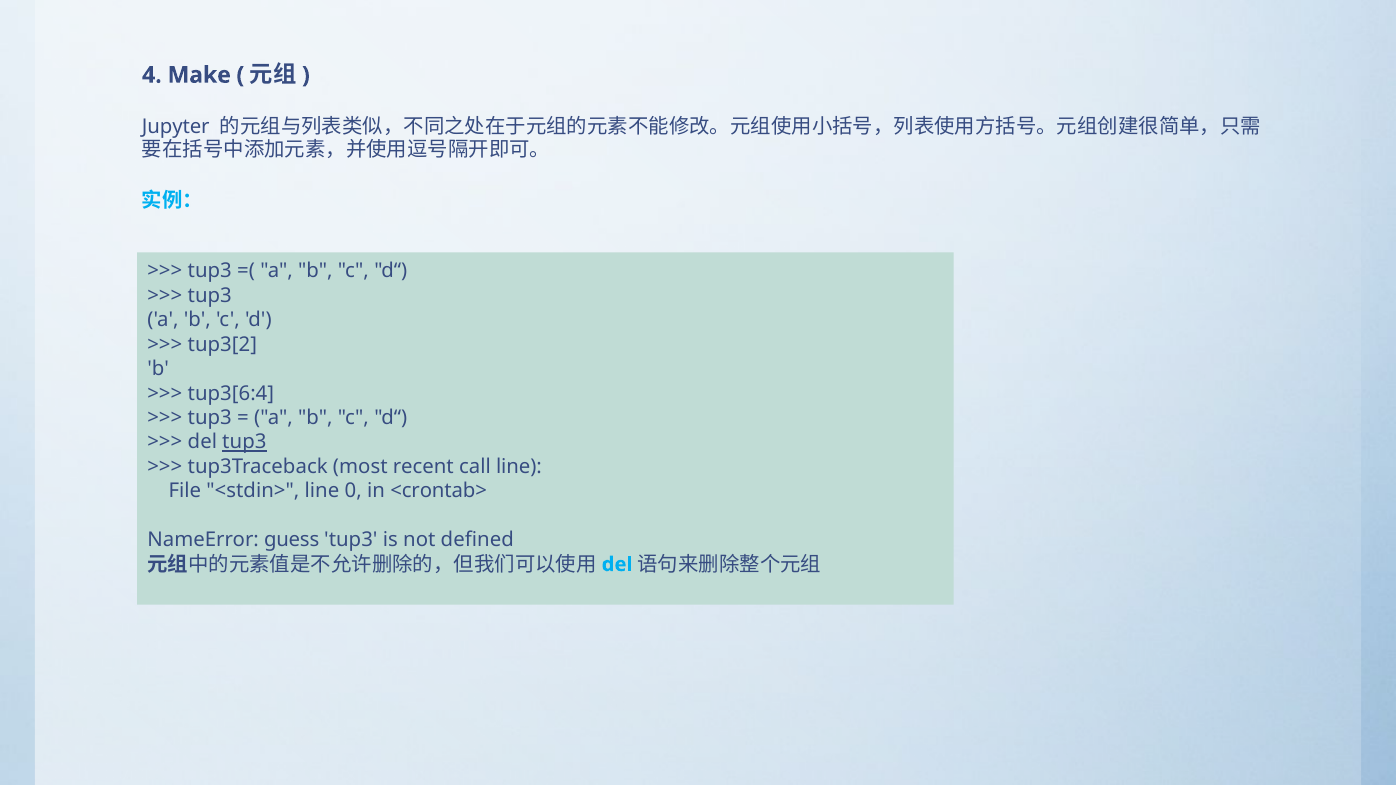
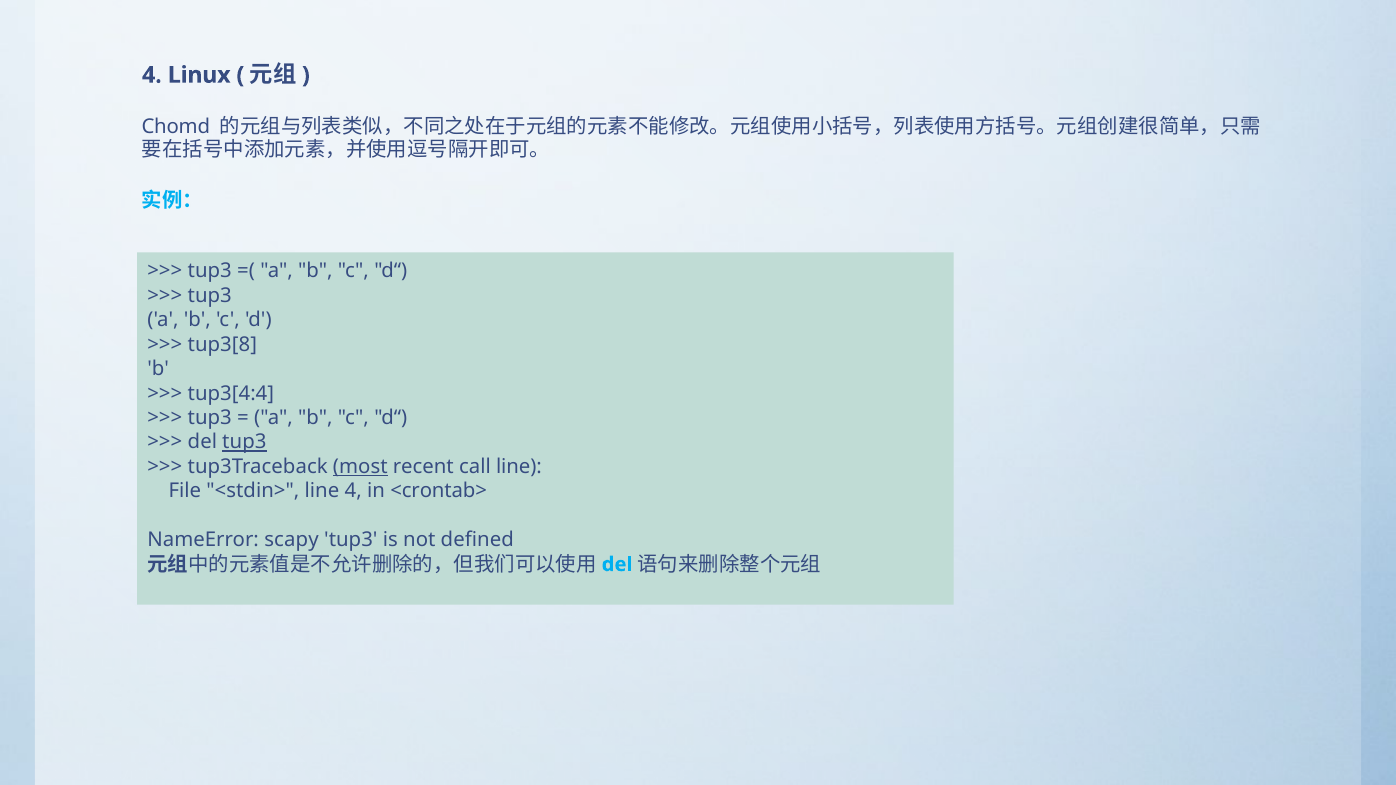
Make: Make -> Linux (199, 75)
Jupyter: Jupyter -> Chomd (176, 127)
tup3[2: tup3[2 -> tup3[8 (222, 345)
tup3[6:4: tup3[6:4 -> tup3[4:4 (231, 394)
most underline: none -> present (360, 467)
line 0: 0 -> 4 (353, 491)
guess: guess -> scapy (291, 540)
